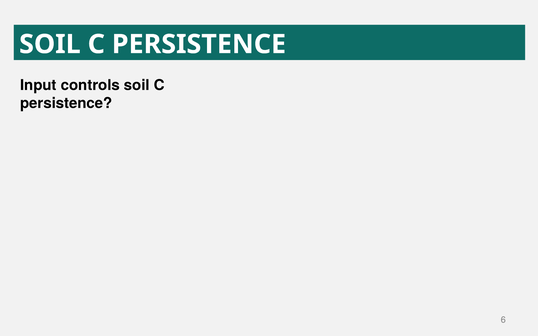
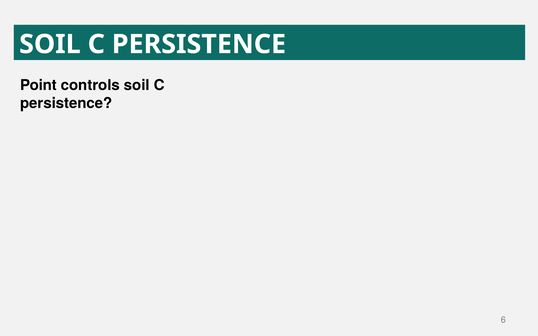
Input: Input -> Point (38, 85)
